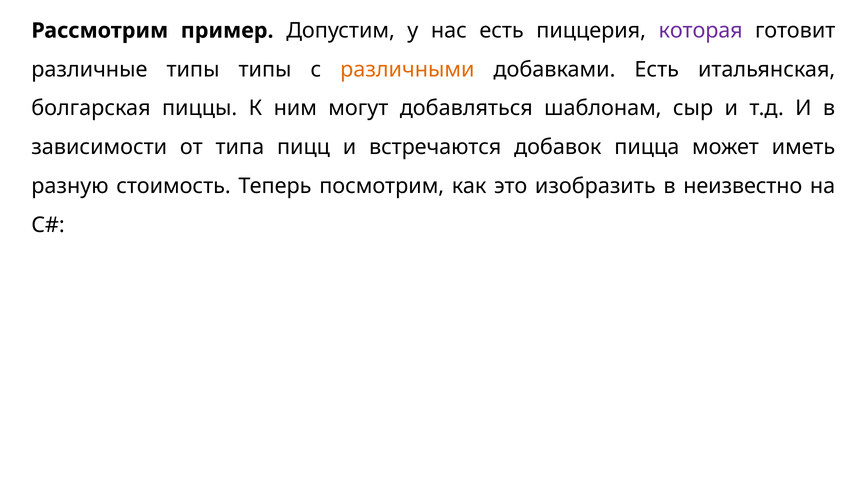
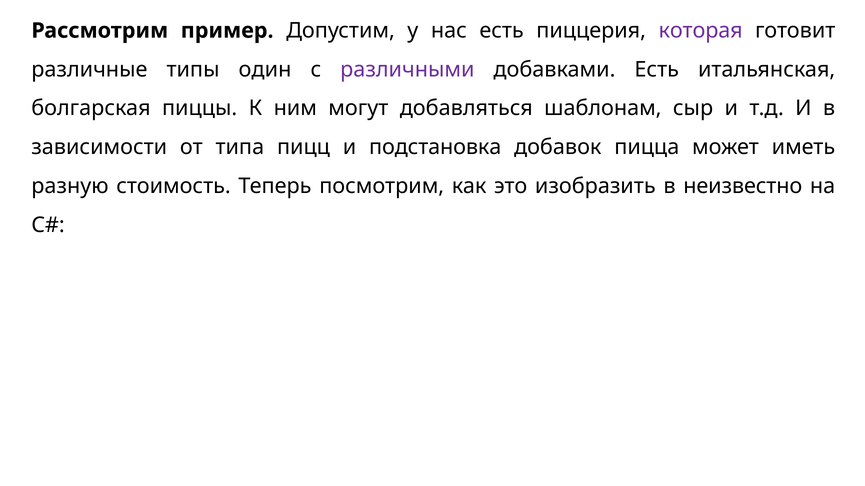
типы типы: типы -> один (265, 70)
различными colour: orange -> purple (407, 70)
встречаются: встречаются -> подстановка (435, 147)
